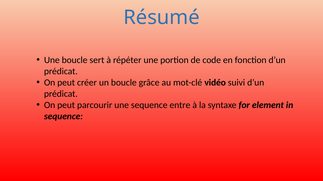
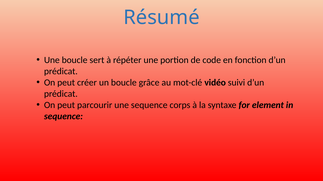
entre: entre -> corps (180, 105)
